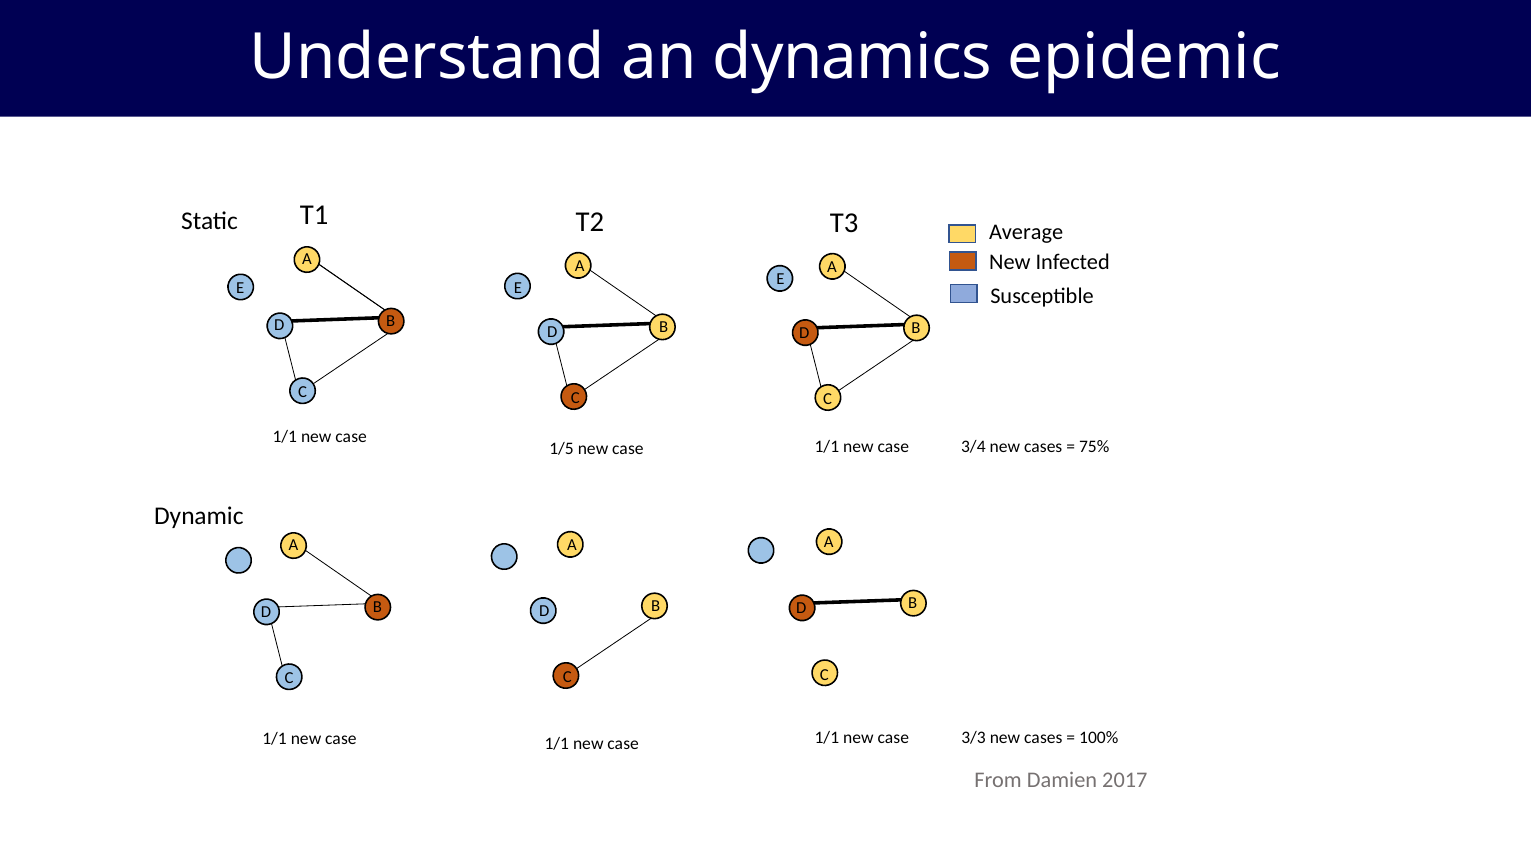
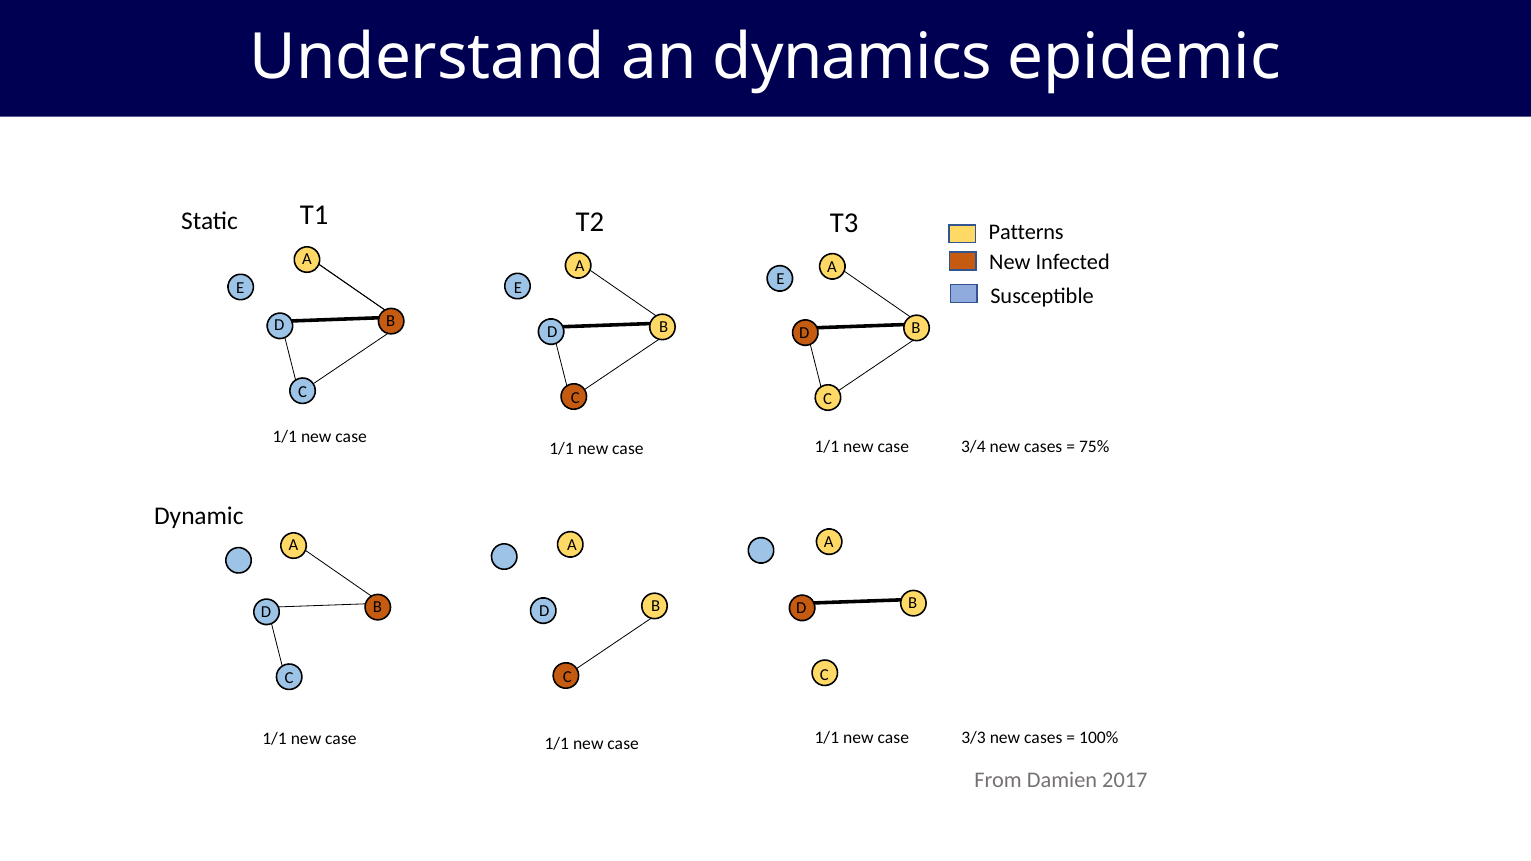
Average: Average -> Patterns (1026, 232)
1/5: 1/5 -> 1/1 (562, 449)
